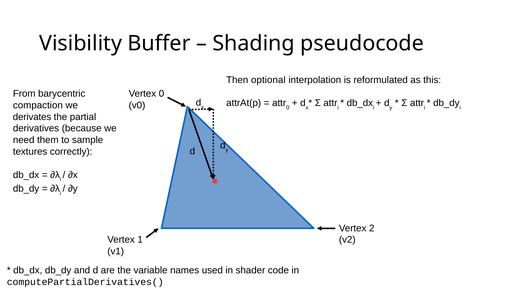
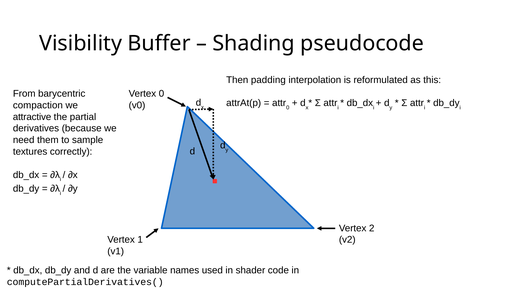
optional: optional -> padding (268, 80)
derivates: derivates -> attractive (32, 117)
